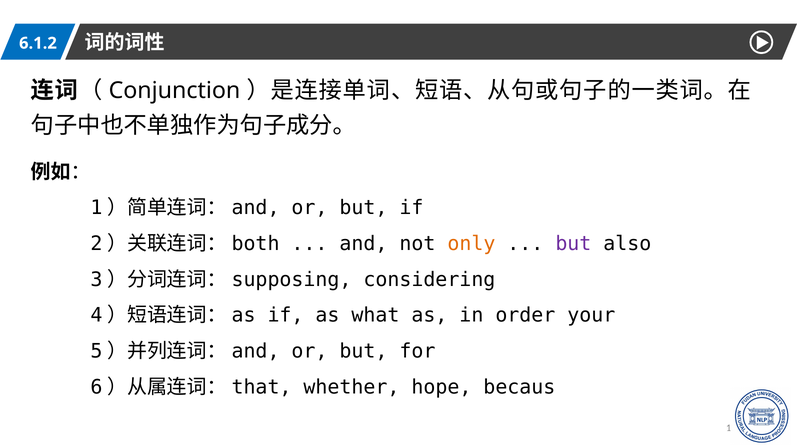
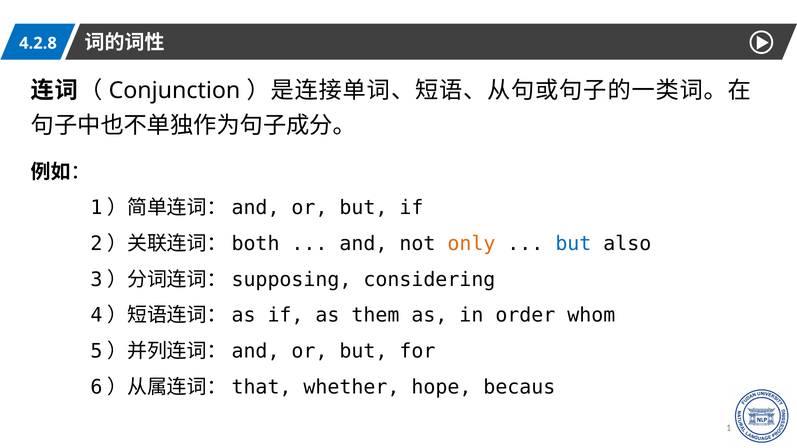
6.1.2: 6.1.2 -> 4.2.8 (38, 43)
but colour: purple -> blue (573, 244)
what: what -> them (375, 316)
your: your -> whom (591, 316)
